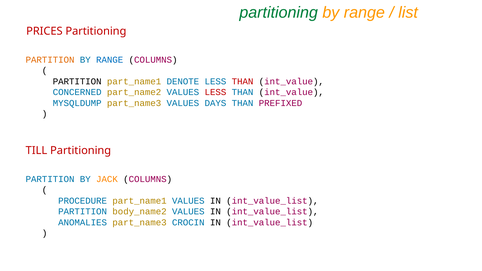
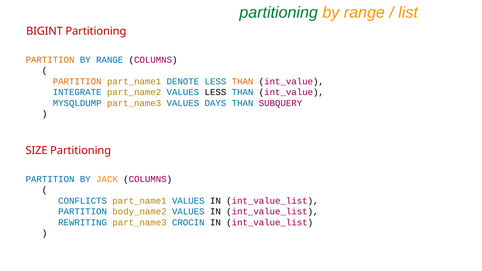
PRICES: PRICES -> BIGINT (44, 31)
PARTITION colour: black -> orange (77, 81)
THAN colour: red -> orange (243, 81)
CONCERNED: CONCERNED -> INTEGRATE (77, 92)
LESS colour: red -> black (215, 92)
PREFIXED: PREFIXED -> SUBQUERY (281, 103)
TILL: TILL -> SIZE (37, 150)
PROCEDURE: PROCEDURE -> CONFLICTS (83, 201)
ANOMALIES: ANOMALIES -> REWRITING (83, 223)
